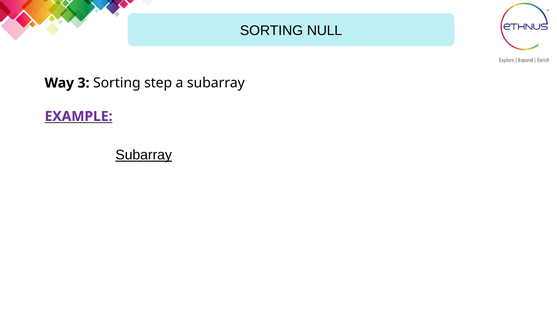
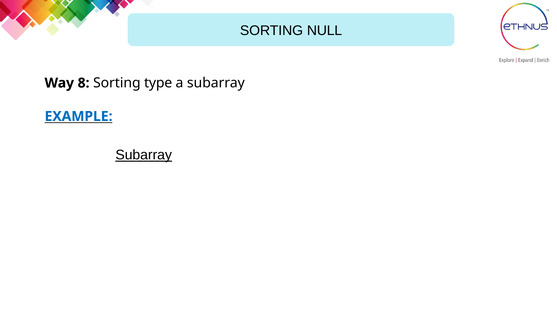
3: 3 -> 8 (84, 83)
step: step -> type (158, 83)
EXAMPLE colour: purple -> blue (79, 116)
